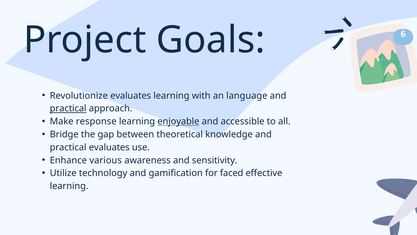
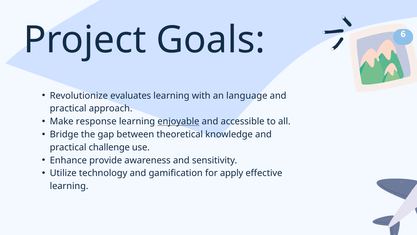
practical underline: present -> none (68, 108)
practical evaluates: evaluates -> challenge (109, 147)
various: various -> provide (106, 160)
faced: faced -> apply (232, 173)
